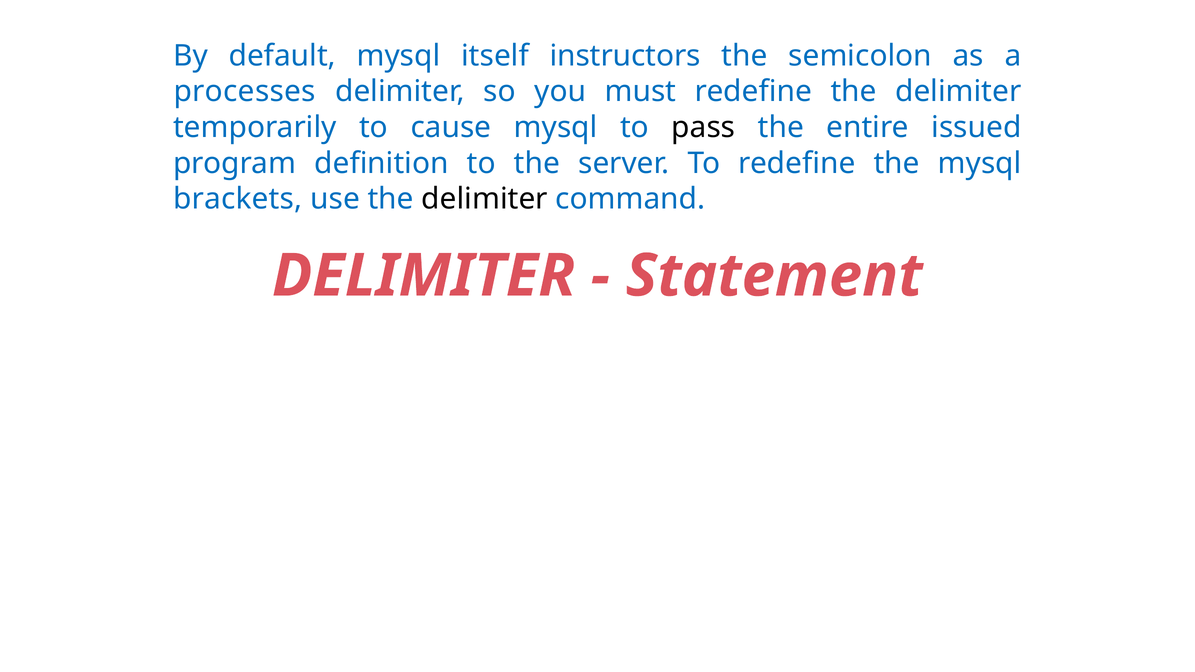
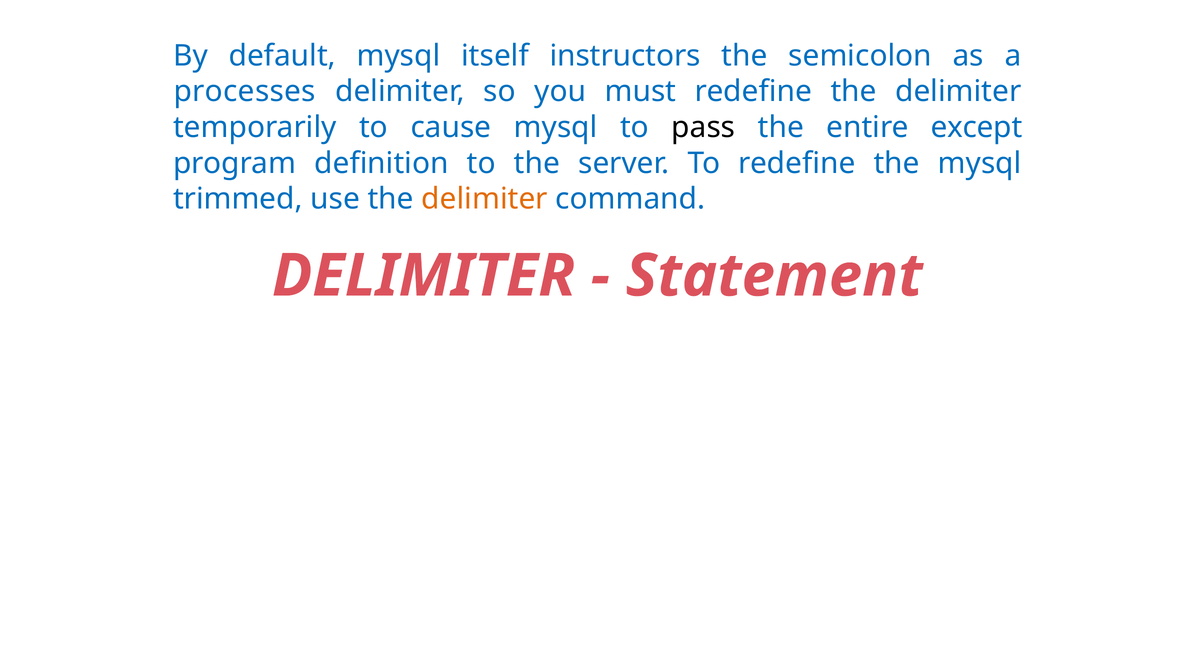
issued: issued -> except (977, 127)
brackets: brackets -> trimmed (238, 199)
delimiter colour: black -> orange (485, 199)
